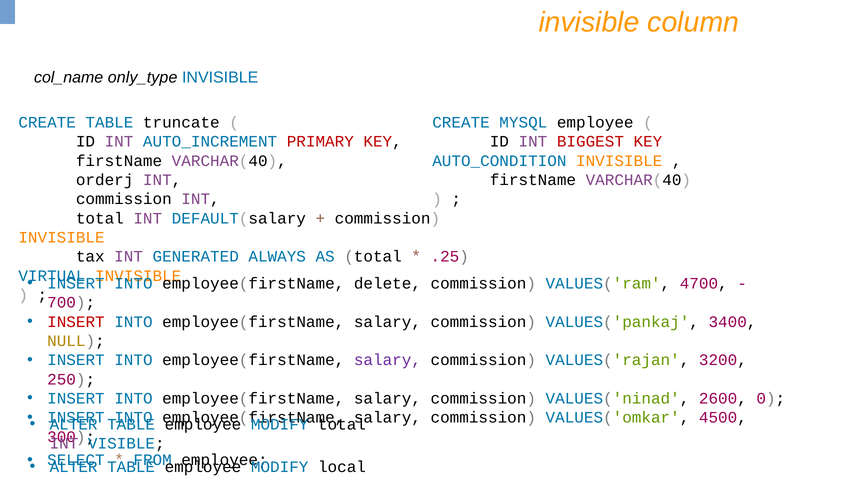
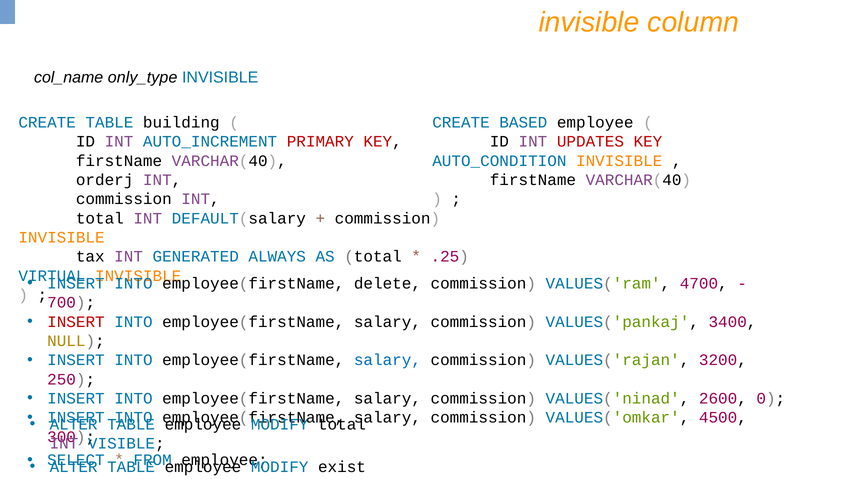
truncate: truncate -> building (181, 123)
MYSQL: MYSQL -> BASED (523, 123)
BIGGEST: BIGGEST -> UPDATES (590, 142)
salary colour: purple -> blue (387, 360)
local: local -> exist (342, 467)
